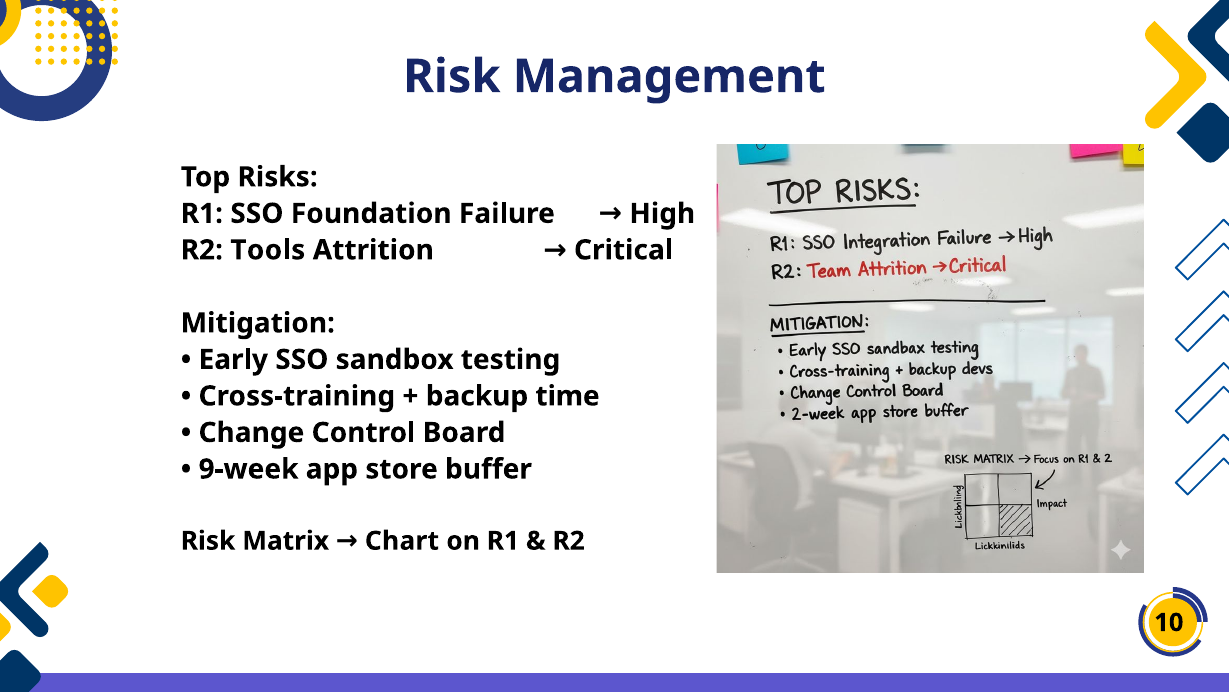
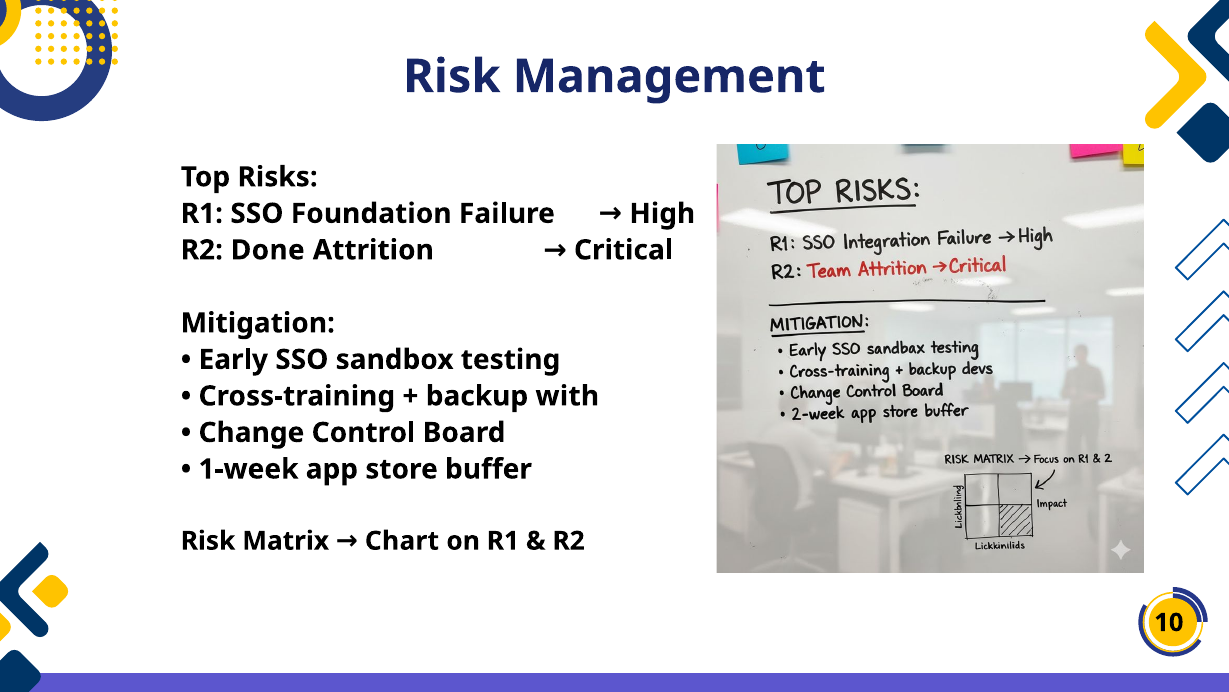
Tools: Tools -> Done (268, 250)
time: time -> with (567, 396)
9-week: 9-week -> 1-week (249, 469)
